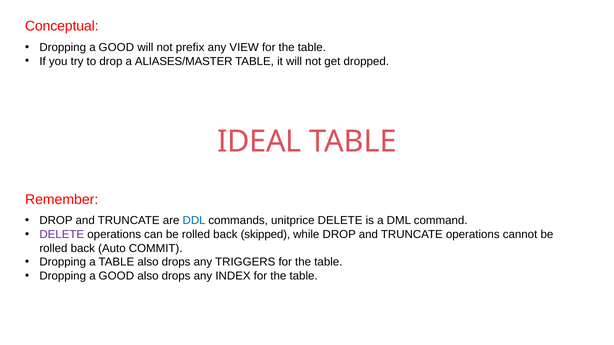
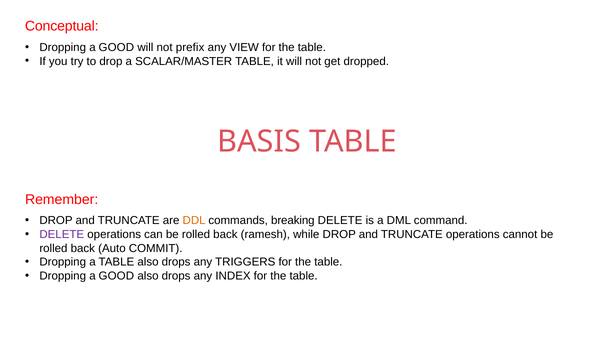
ALIASES/MASTER: ALIASES/MASTER -> SCALAR/MASTER (184, 61)
IDEAL: IDEAL -> BASIS (259, 142)
DDL colour: blue -> orange (194, 221)
unitprice: unitprice -> breaking (293, 221)
skipped: skipped -> ramesh (265, 235)
